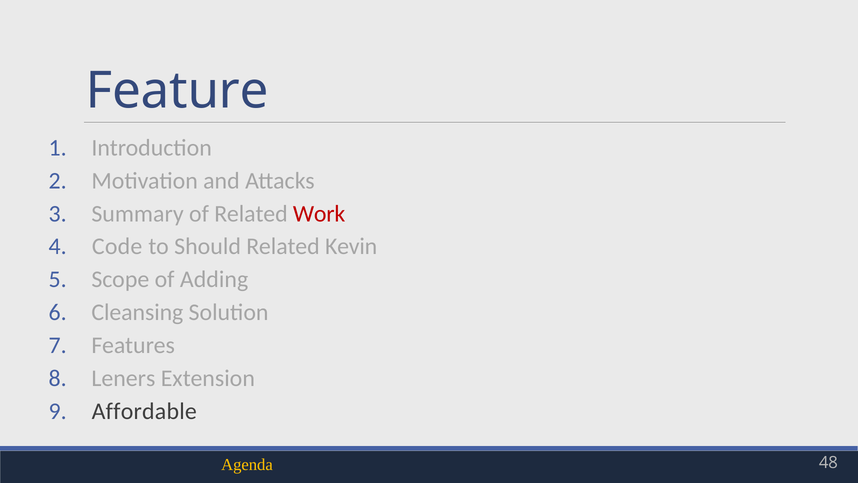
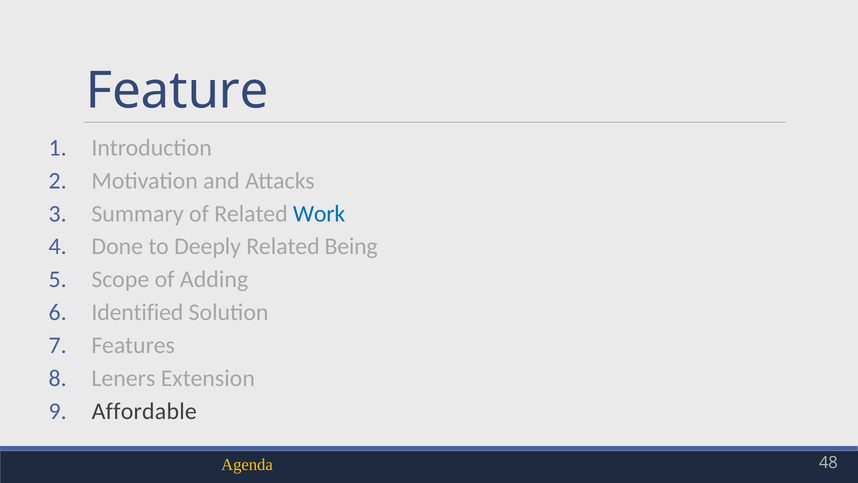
Work colour: red -> blue (319, 213)
Code: Code -> Done (117, 246)
Should: Should -> Deeply (208, 246)
Kevin: Kevin -> Being (351, 246)
Cleansing: Cleansing -> Identified (137, 312)
